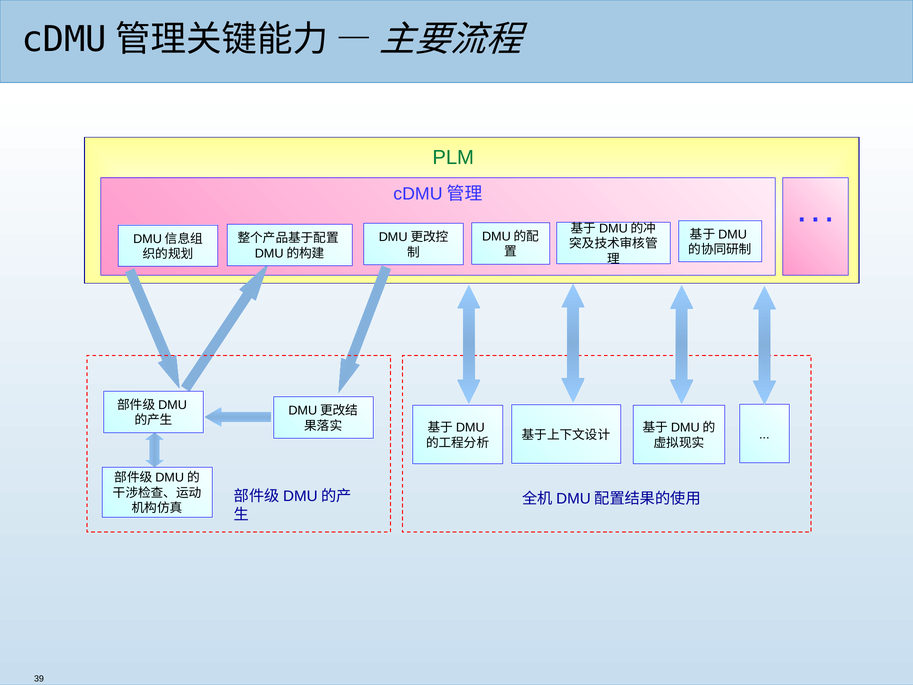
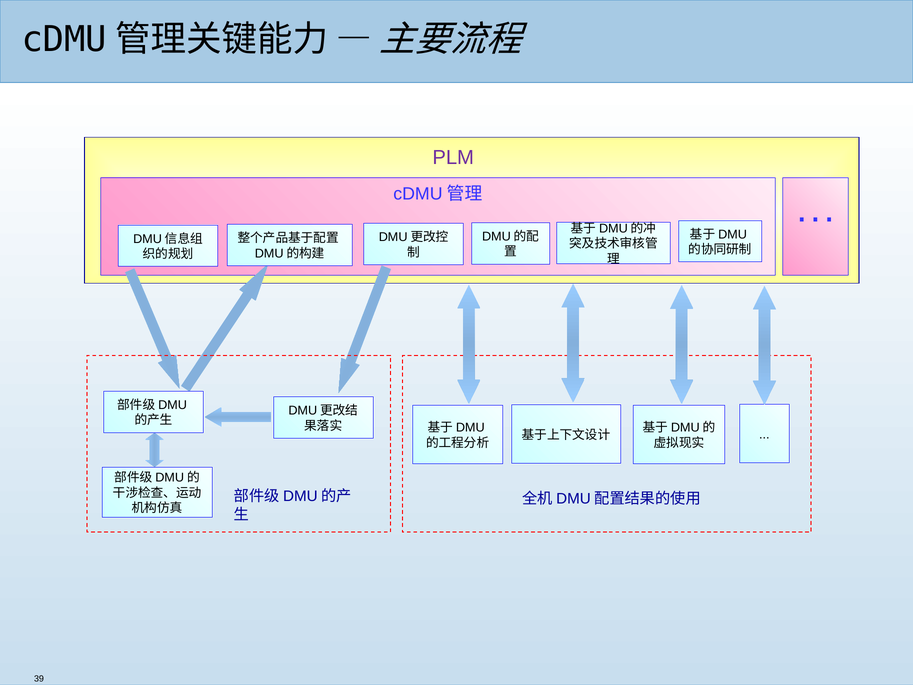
PLM colour: green -> purple (453, 157)
